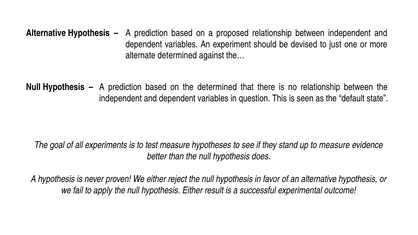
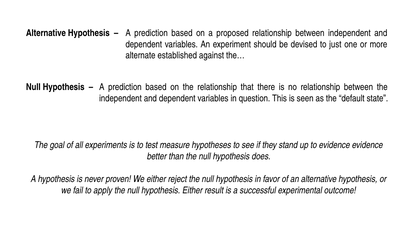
alternate determined: determined -> established (177, 56)
the determined: determined -> relationship (217, 87)
to measure: measure -> evidence (335, 145)
